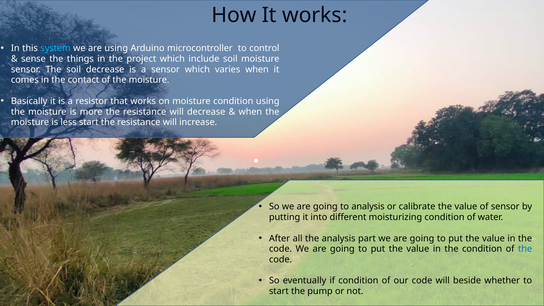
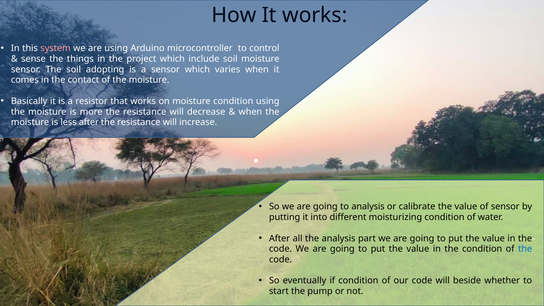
system colour: light blue -> pink (56, 48)
soil decrease: decrease -> adopting (105, 69)
less start: start -> after (89, 122)
